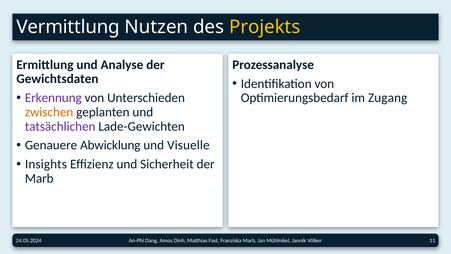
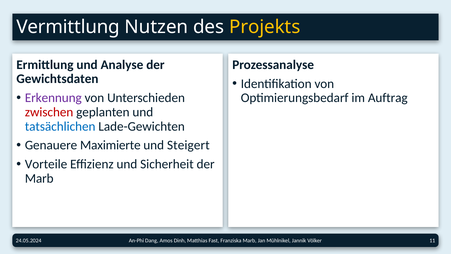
Zugang: Zugang -> Auftrag (388, 98)
zwischen colour: orange -> red (49, 112)
tatsächlichen colour: purple -> blue (60, 126)
Abwicklung: Abwicklung -> Maximierte (110, 145)
Visuelle: Visuelle -> Steigert (188, 145)
Insights: Insights -> Vorteile (46, 164)
